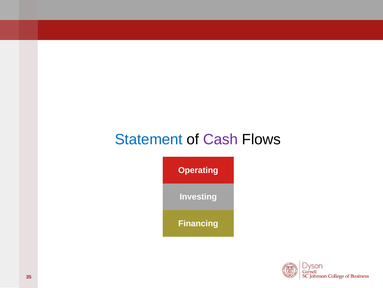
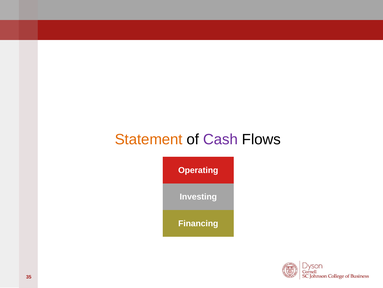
Statement colour: blue -> orange (149, 139)
